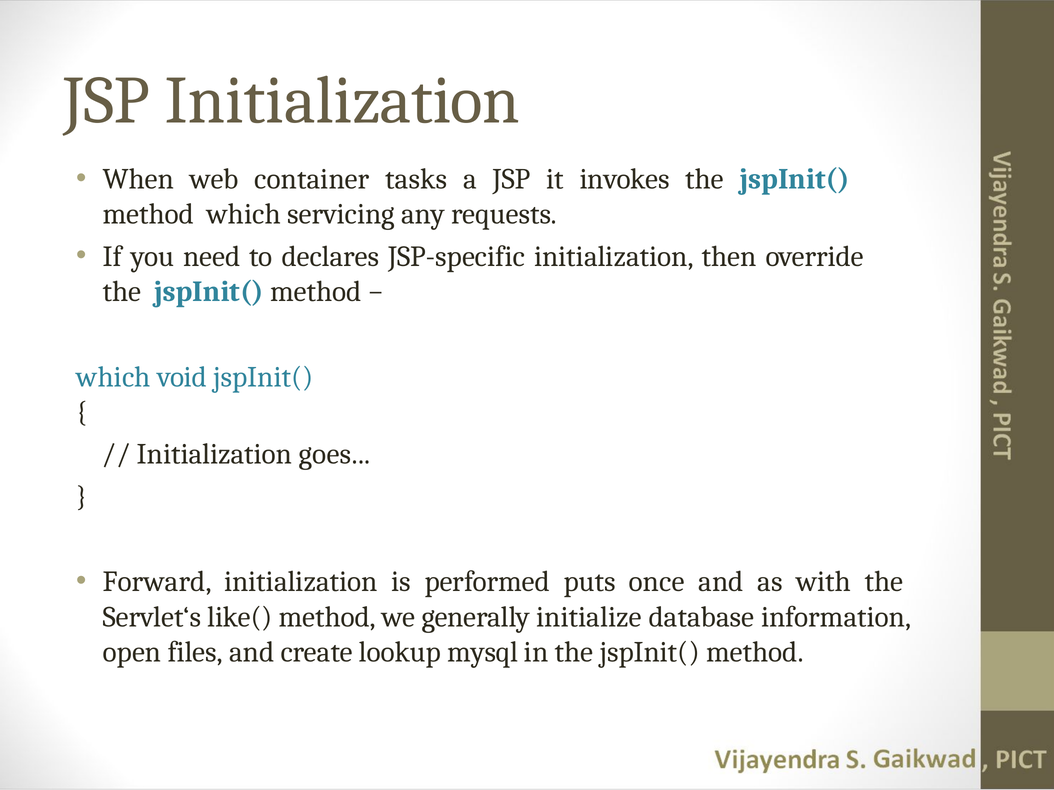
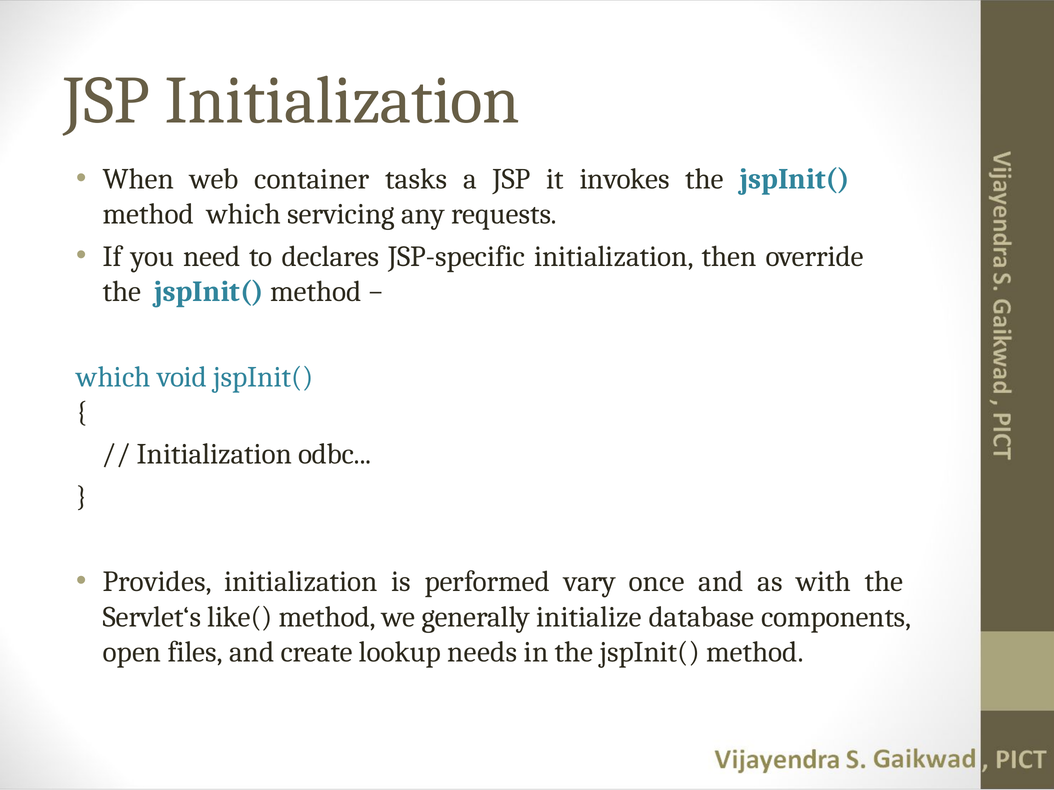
goes: goes -> odbc (335, 455)
Forward: Forward -> Provides (157, 582)
puts: puts -> vary (590, 582)
information: information -> components (836, 617)
mysql: mysql -> needs (482, 652)
